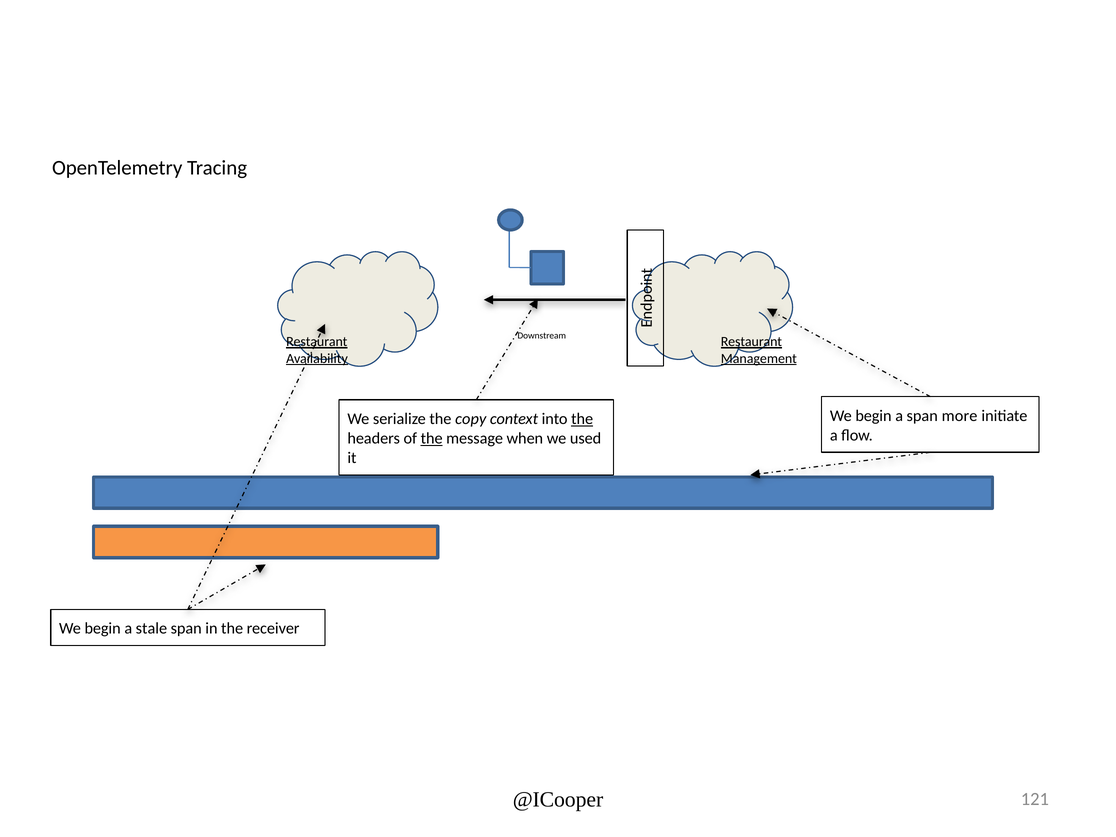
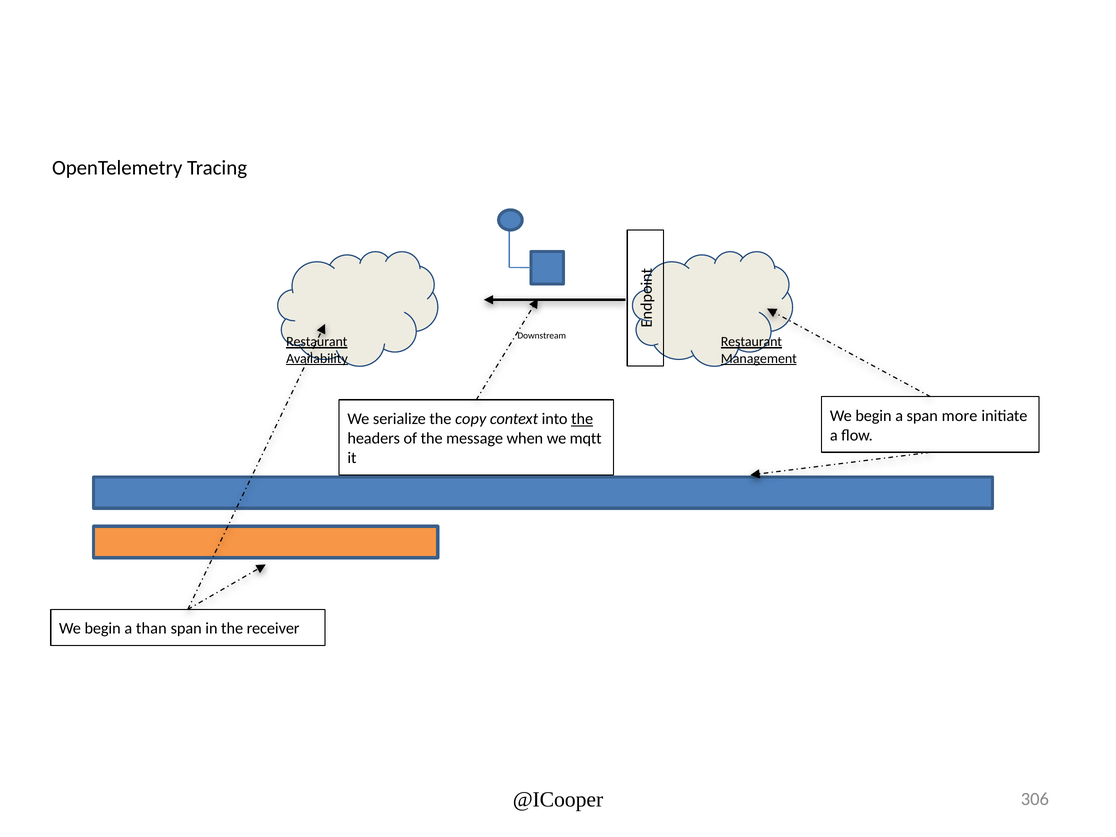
the underline: present -> none (432, 439)
used: used -> mqtt (586, 439)
stale: stale -> than (151, 629)
121: 121 -> 306 (1035, 799)
